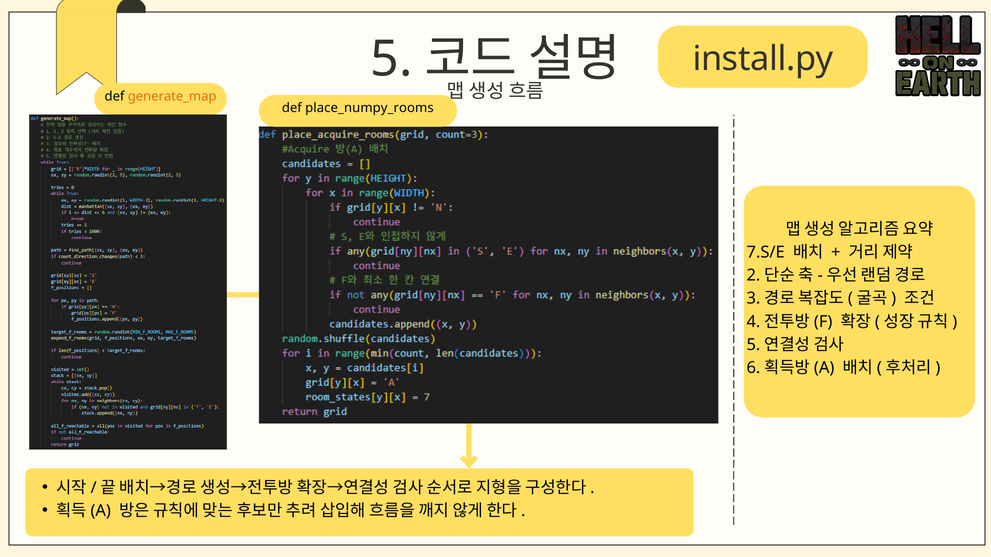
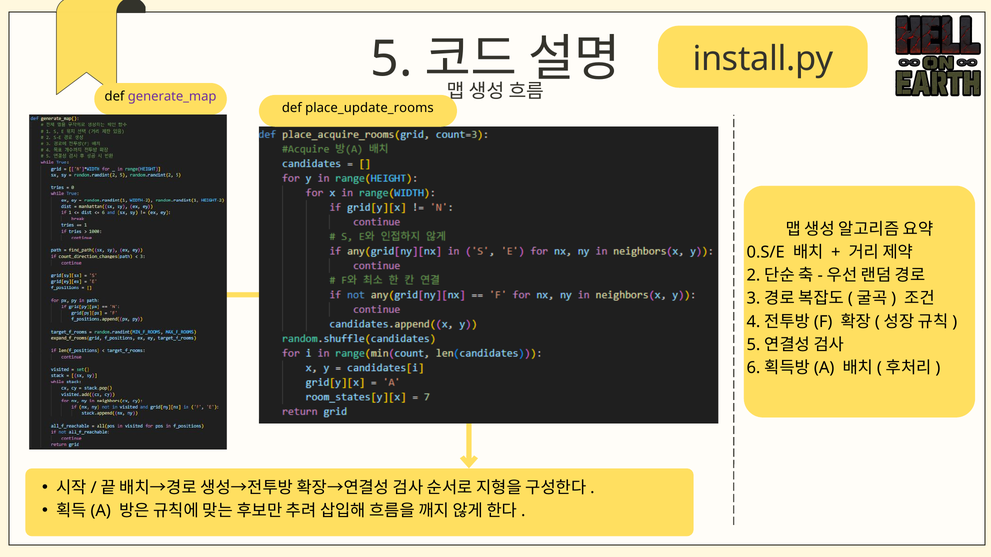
generate_map colour: orange -> purple (172, 96)
place_numpy_rooms: place_numpy_rooms -> place_update_rooms (369, 108)
7.S/E: 7.S/E -> 0.S/E (766, 252)
